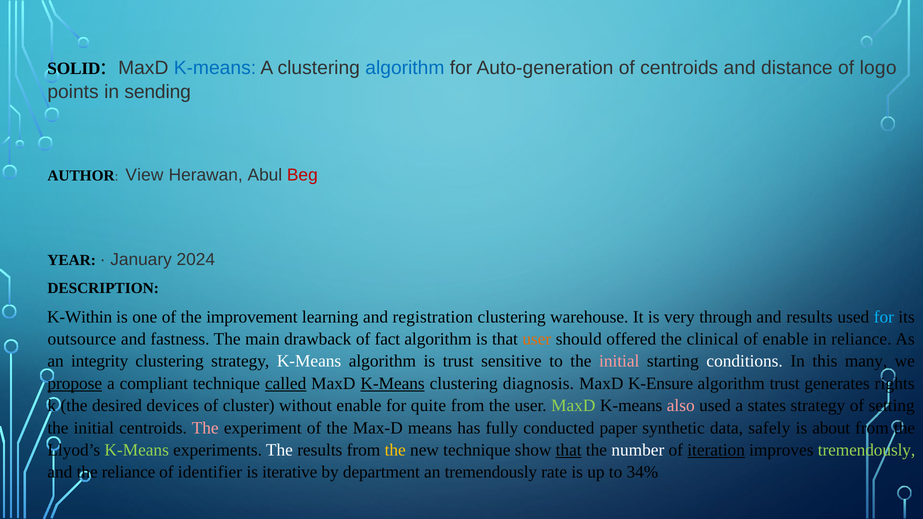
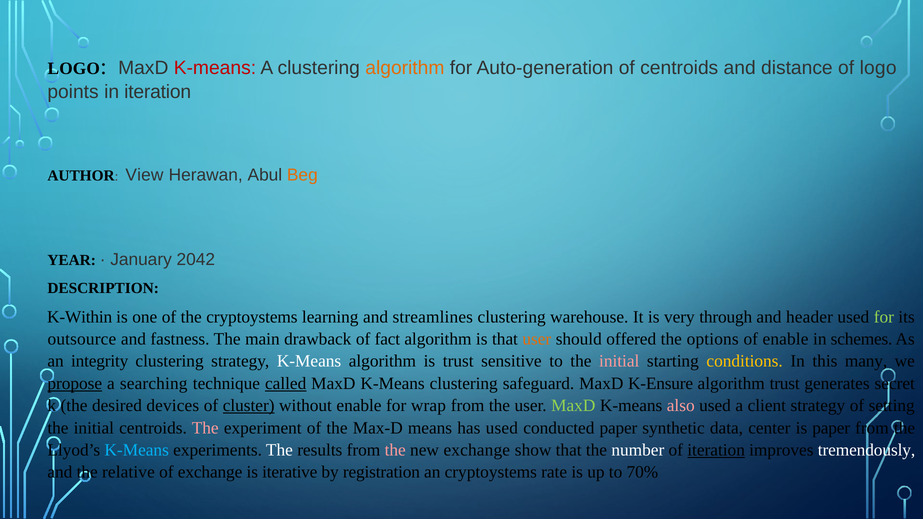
SOLID: SOLID -> LOGO (74, 69)
K-means colour: blue -> red (215, 68)
algorithm colour: blue -> orange (405, 68)
in sending: sending -> iteration (158, 92)
Beg colour: red -> orange (302, 175)
2024: 2024 -> 2042 (196, 260)
the improvement: improvement -> cryptoystems (252, 317)
registration: registration -> streamlines (433, 317)
and results: results -> header (809, 317)
for colour: light blue -> light green (884, 317)
clinical: clinical -> options (713, 339)
in reliance: reliance -> schemes (862, 339)
conditions colour: white -> yellow (745, 361)
compliant: compliant -> searching (154, 384)
K-Means underline: present -> none (393, 384)
diagnosis: diagnosis -> safeguard (539, 384)
rights: rights -> secret (895, 384)
cluster underline: none -> present (249, 406)
quite: quite -> wrap (428, 406)
states: states -> client (767, 406)
has fully: fully -> used (502, 428)
safely: safely -> center (769, 428)
is about: about -> paper (831, 428)
K-Means colour: light green -> light blue (137, 450)
the colour: yellow -> pink (395, 450)
new technique: technique -> exchange (477, 450)
that underline: present -> none (569, 450)
tremendously colour: light green -> white (867, 450)
the reliance: reliance -> relative (128, 472)
of identifier: identifier -> exchange (210, 472)
department: department -> registration (381, 472)
an tremendously: tremendously -> cryptoystems (491, 472)
34%: 34% -> 70% (642, 472)
